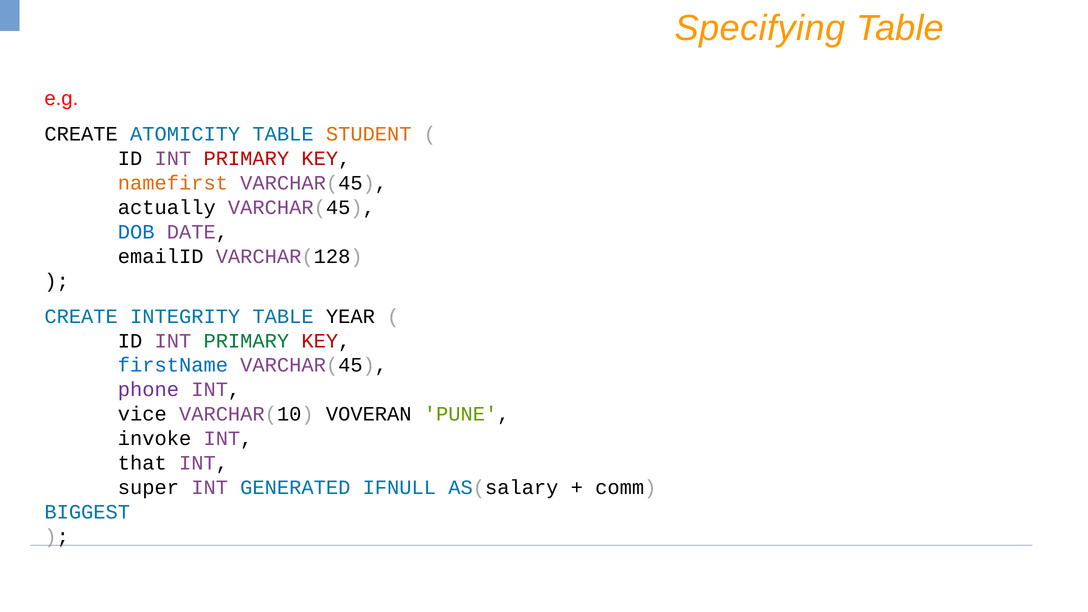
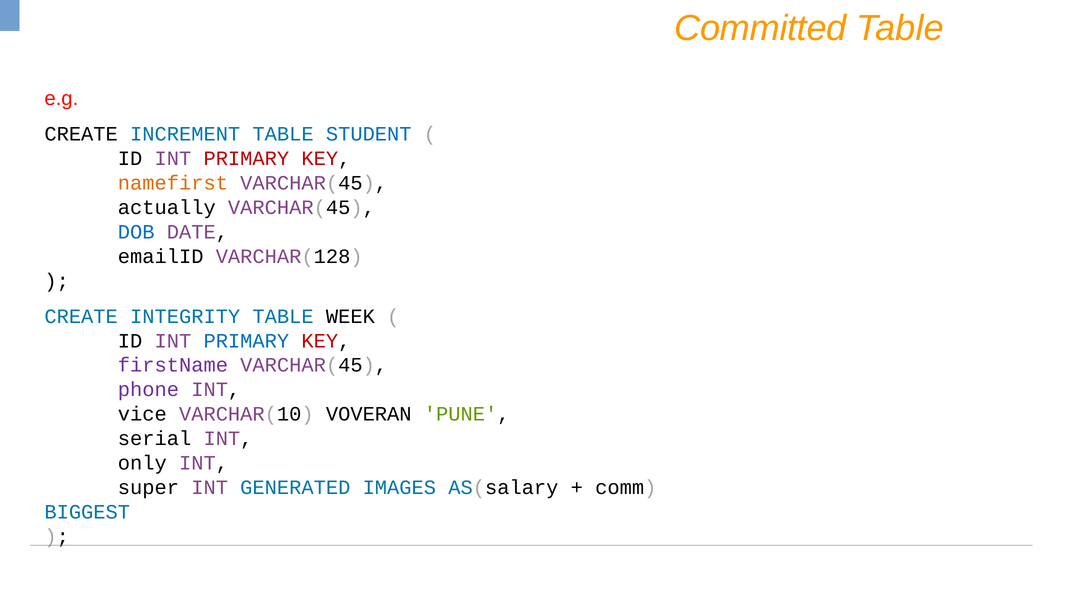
Specifying: Specifying -> Committed (760, 28)
ATOMICITY: ATOMICITY -> INCREMENT (185, 134)
STUDENT colour: orange -> blue (369, 134)
YEAR: YEAR -> WEEK (350, 316)
PRIMARY colour: green -> blue (246, 341)
firstName colour: blue -> purple (173, 365)
invoke: invoke -> serial (155, 439)
that: that -> only (142, 463)
IFNULL: IFNULL -> IMAGES (399, 488)
